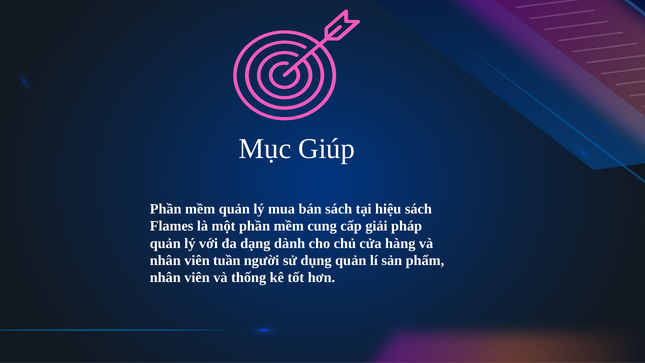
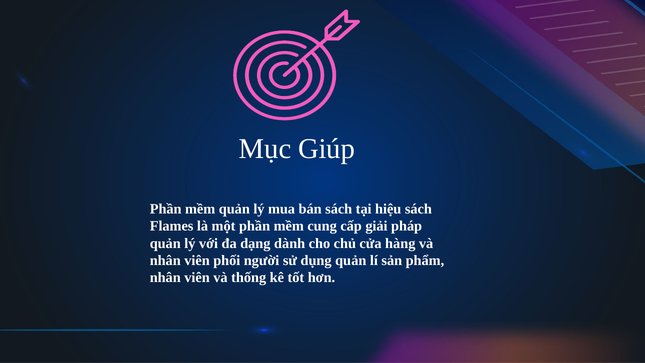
tuần: tuần -> phối (227, 260)
